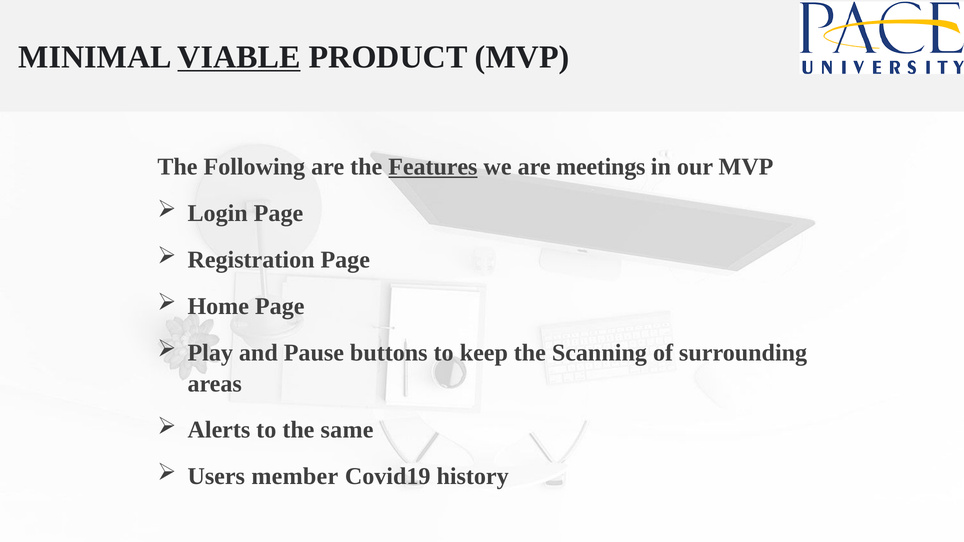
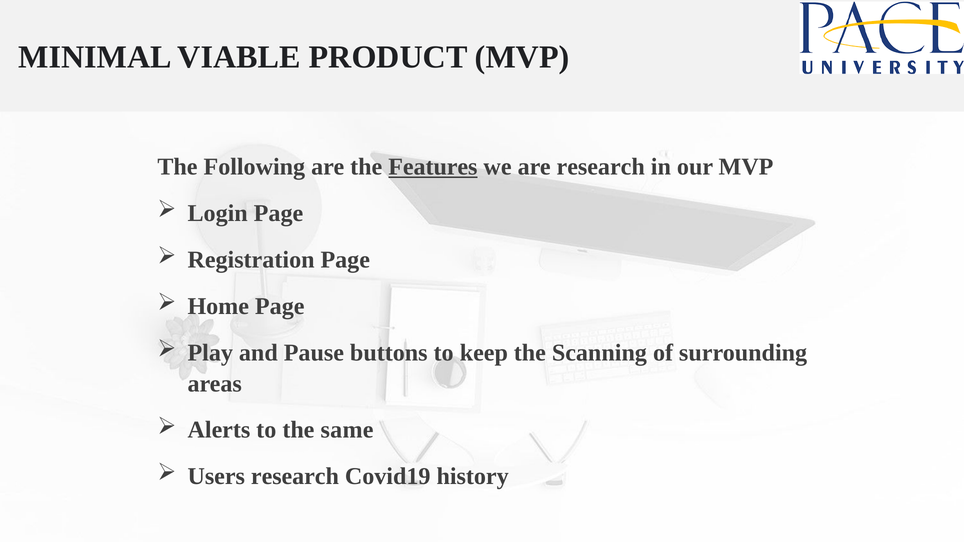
VIABLE underline: present -> none (239, 57)
are meetings: meetings -> research (601, 167)
Users member: member -> research (295, 477)
